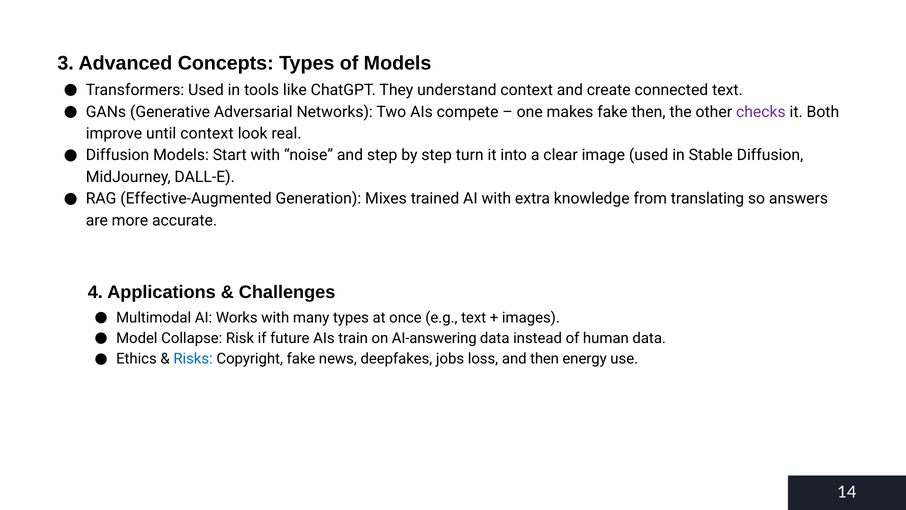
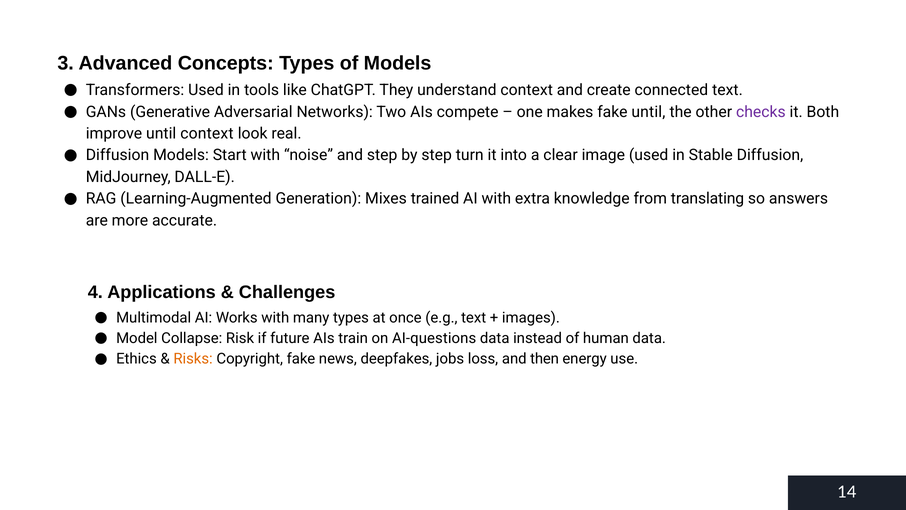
fake then: then -> until (648, 112)
Effective-Augmented: Effective-Augmented -> Learning-Augmented (196, 199)
AI-answering: AI-answering -> AI-questions (434, 338)
Risks colour: blue -> orange (193, 359)
